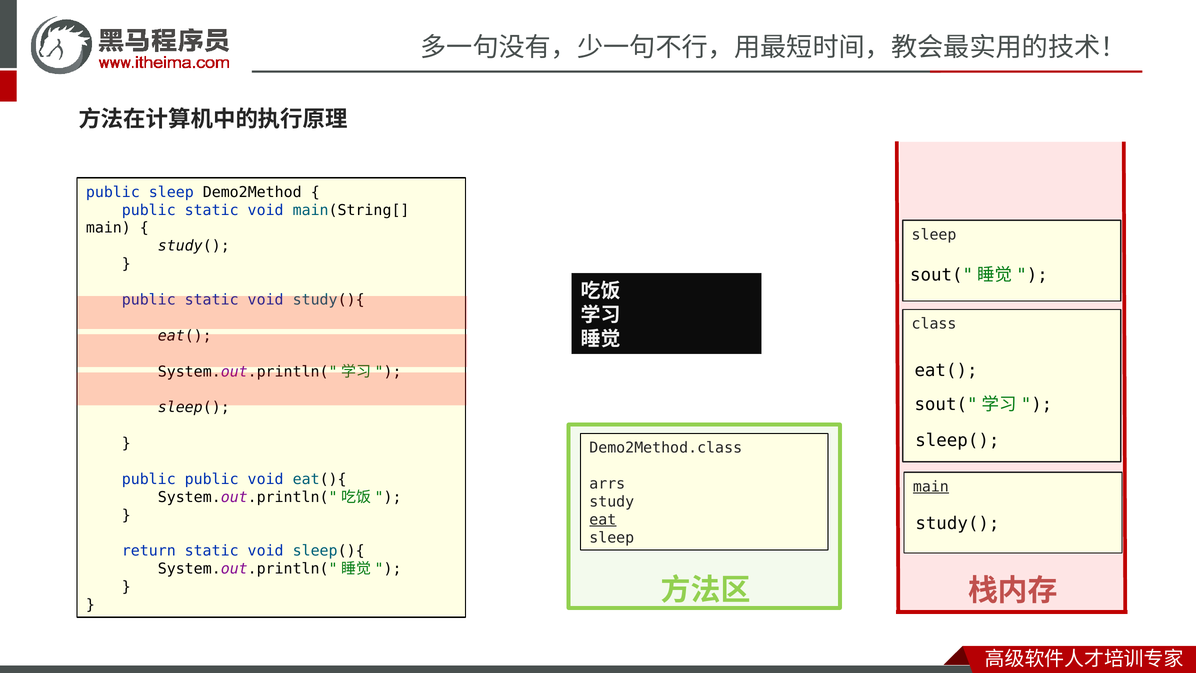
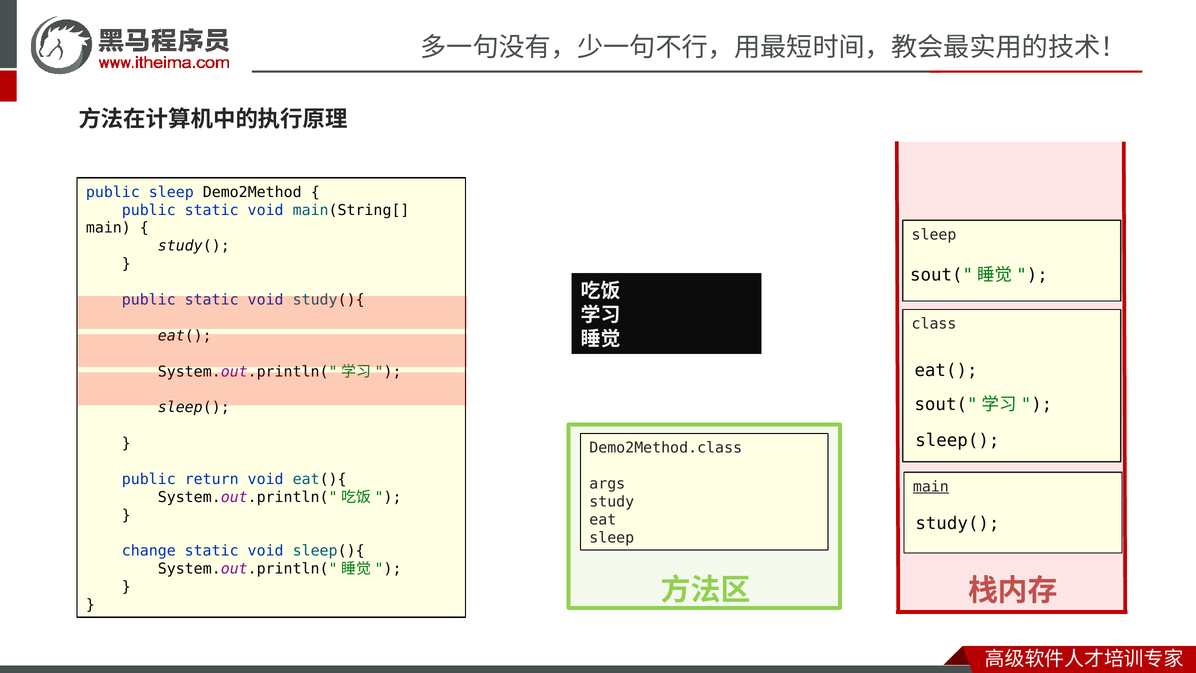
public public: public -> return (212, 479)
arrs: arrs -> args (607, 484)
eat underline: present -> none (603, 519)
return: return -> change (149, 551)
